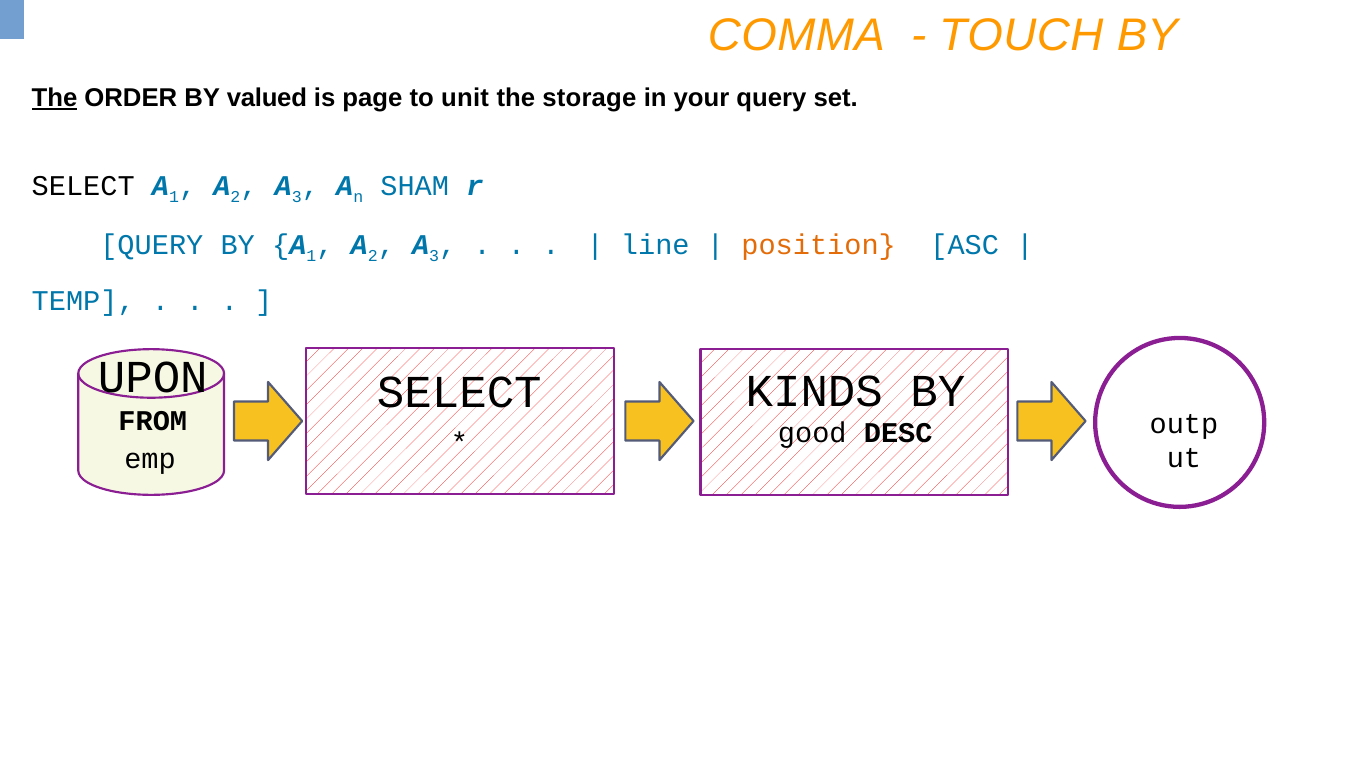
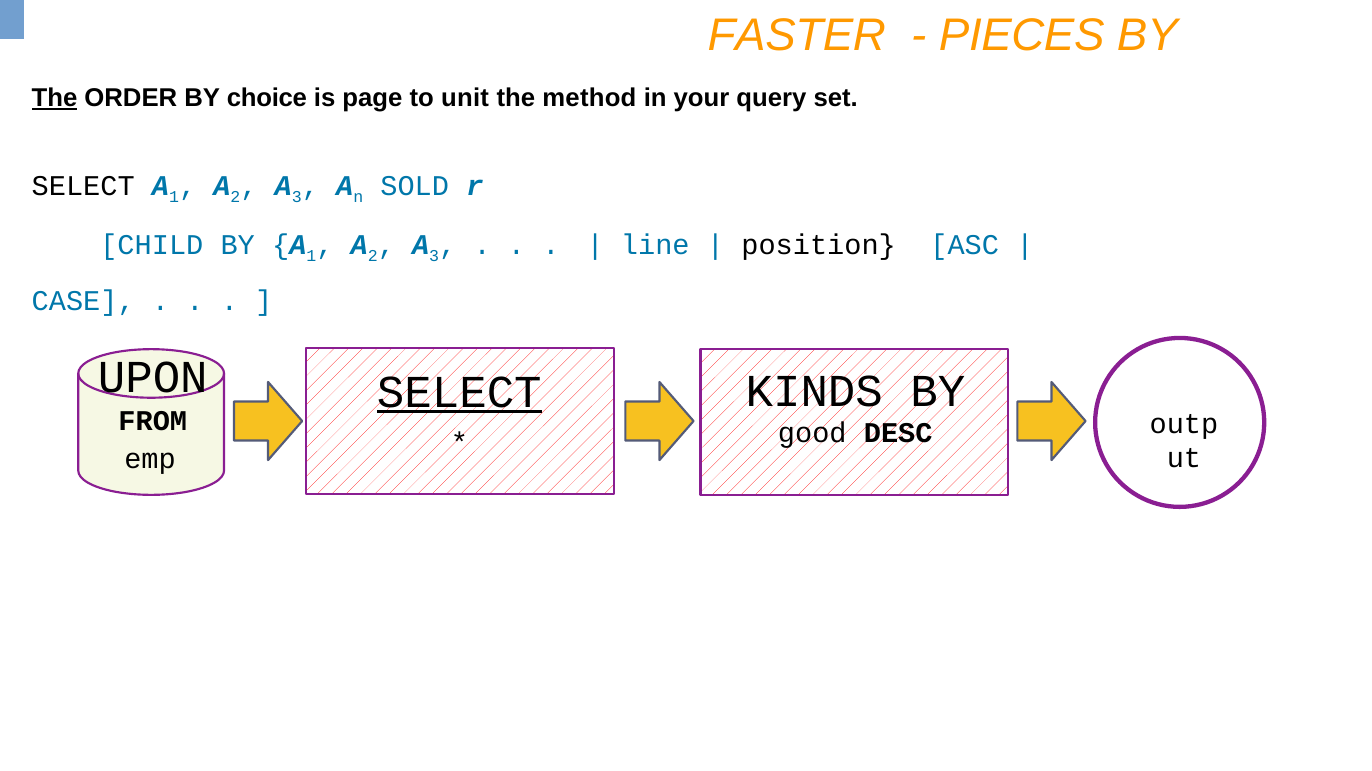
COMMA: COMMA -> FASTER (797, 36)
TOUCH: TOUCH -> PIECES (1022, 36)
valued: valued -> choice (267, 98)
storage: storage -> method (589, 98)
SHAM: SHAM -> SOLD (415, 186)
QUERY: QUERY -> CHILD (152, 245)
position colour: orange -> black (819, 245)
TEMP: TEMP -> CASE (83, 301)
SELECT underline: none -> present (459, 392)
